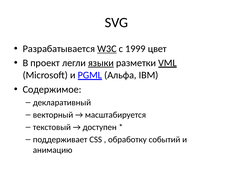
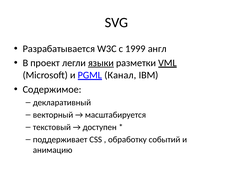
W3C underline: present -> none (107, 49)
цвет: цвет -> англ (157, 49)
Альфа: Альфа -> Канал (120, 75)
